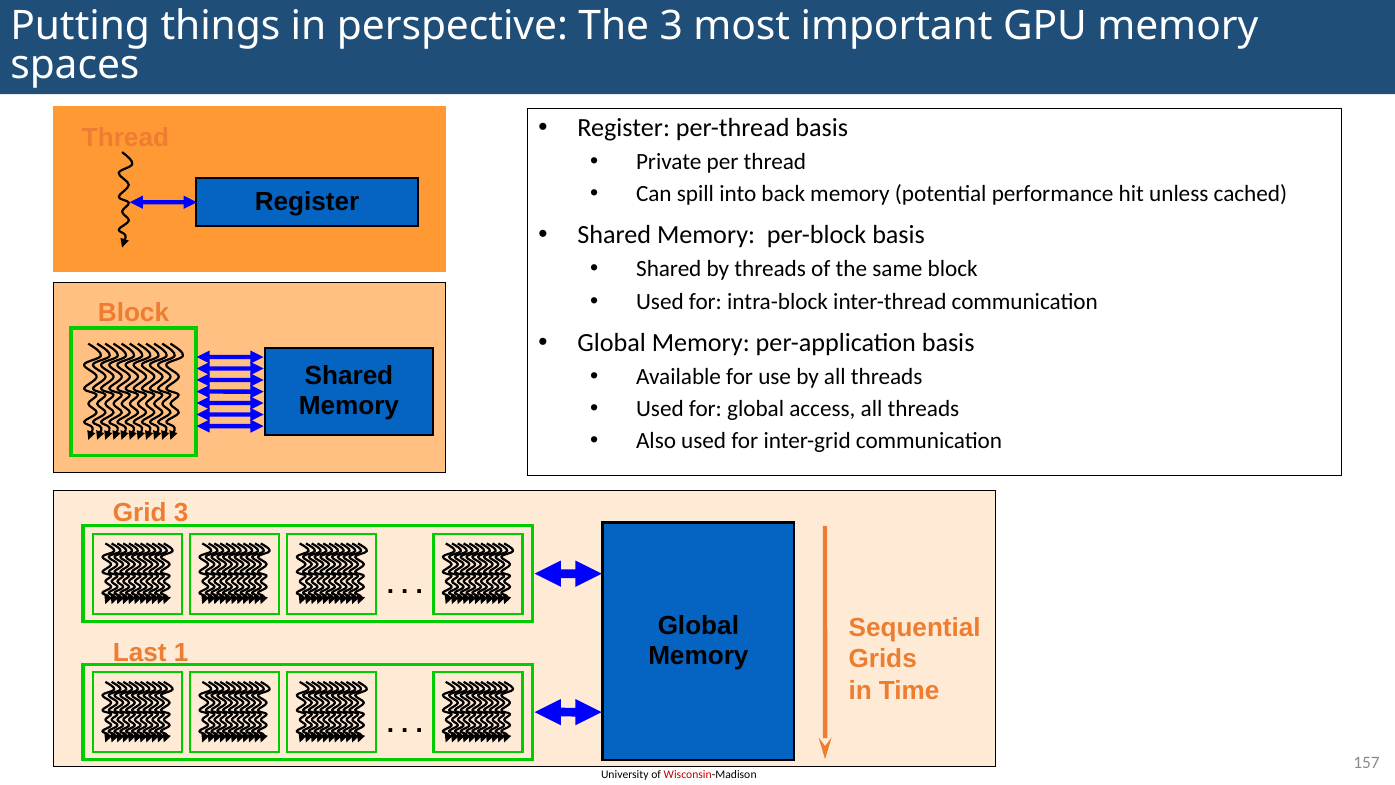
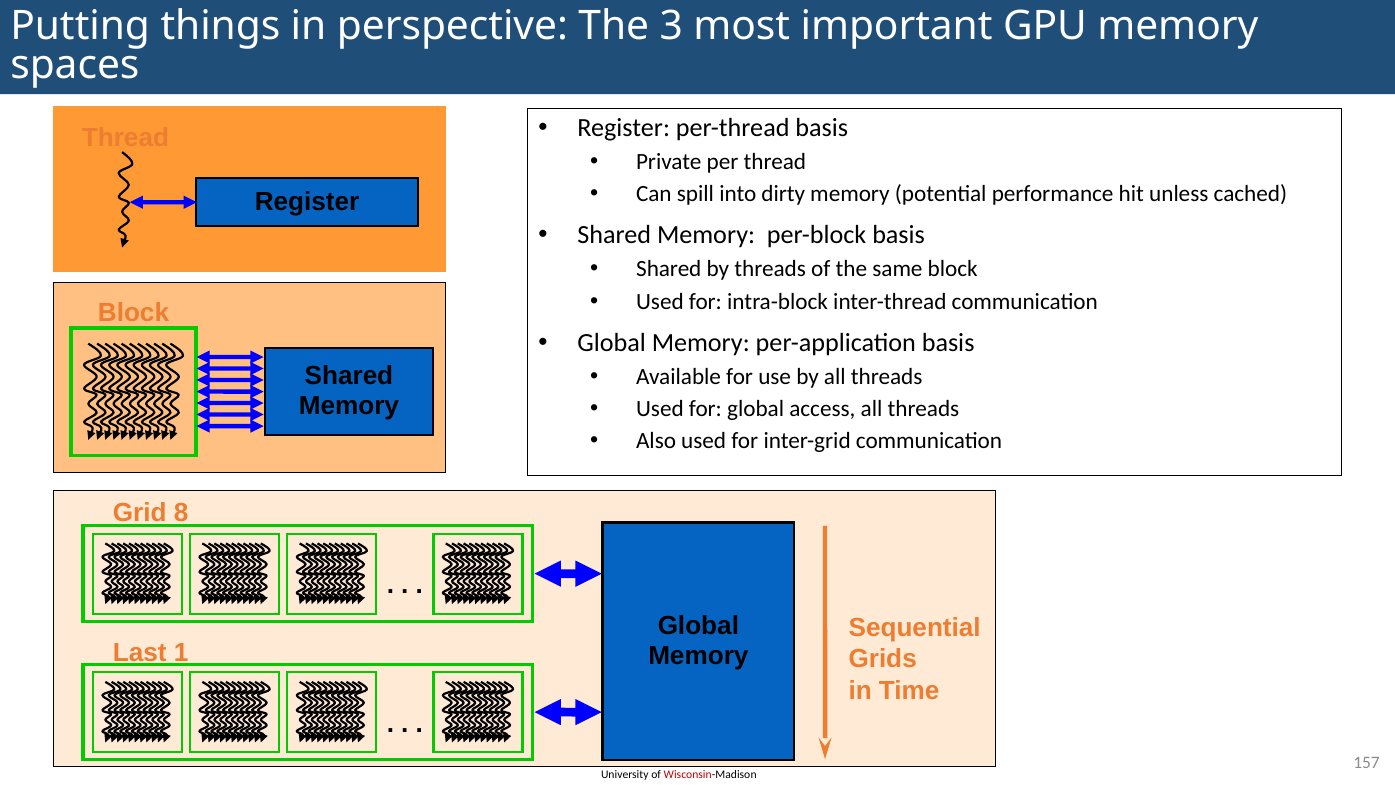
back: back -> dirty (783, 194)
Grid 3: 3 -> 8 (181, 513)
